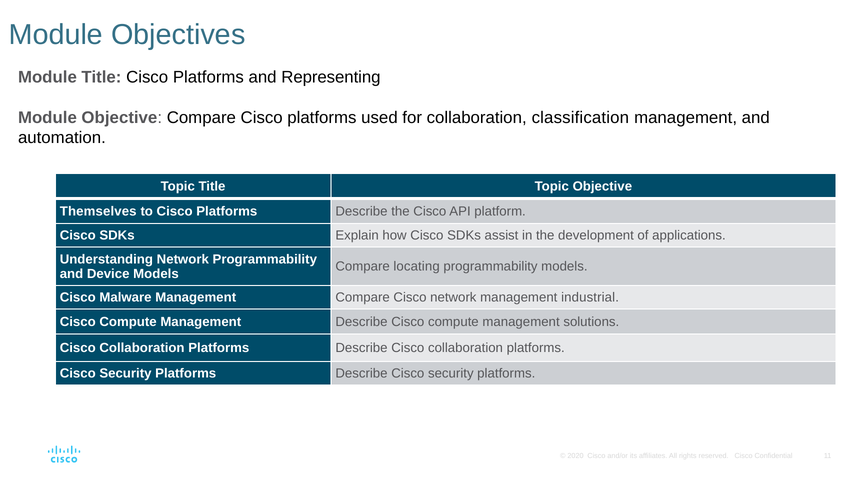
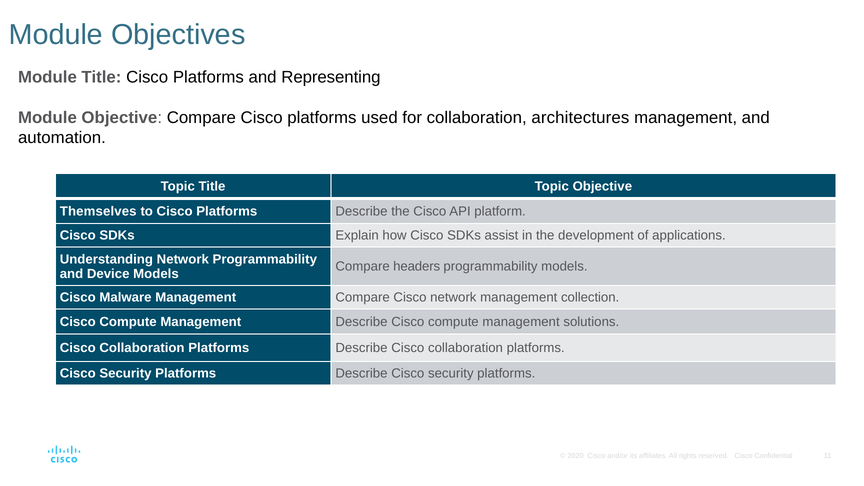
classification: classification -> architectures (580, 118)
locating: locating -> headers (417, 267)
industrial: industrial -> collection (590, 298)
